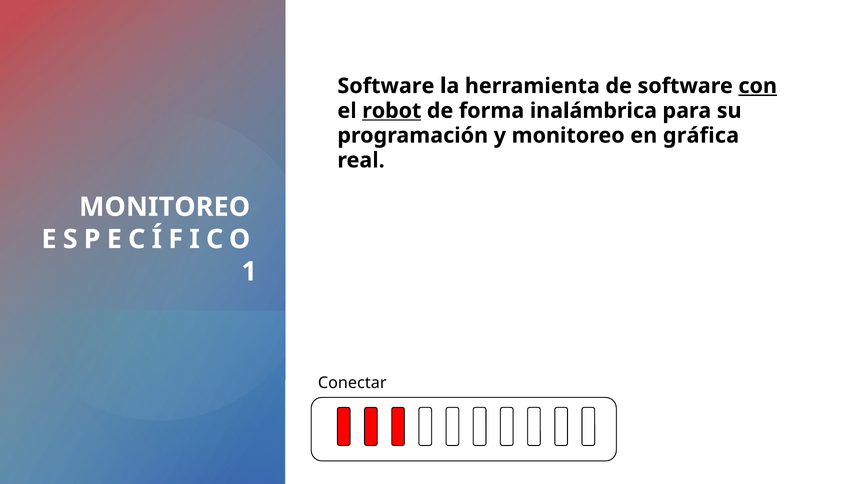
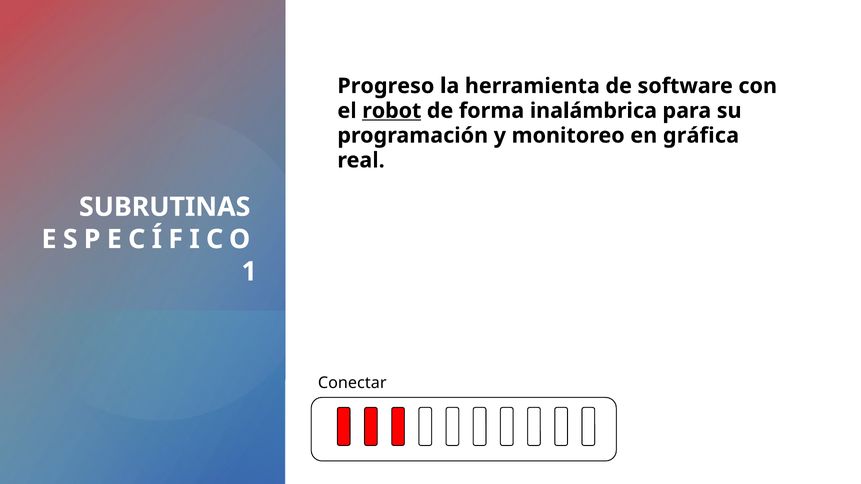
Software: Software -> Progreso (386, 86)
con underline: present -> none (758, 86)
MONITOREO: MONITOREO -> SUBRUTINAS (165, 207)
